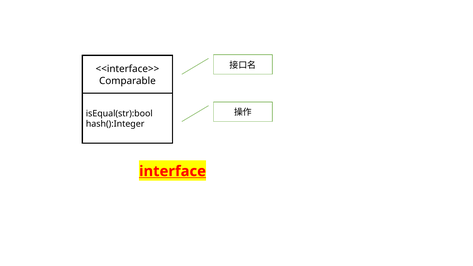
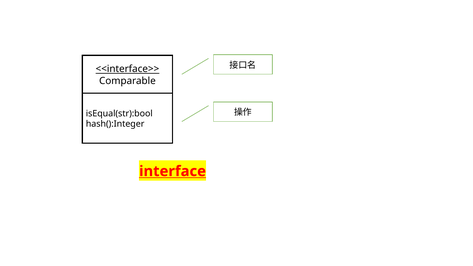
<<interface>> underline: none -> present (127, 69)
